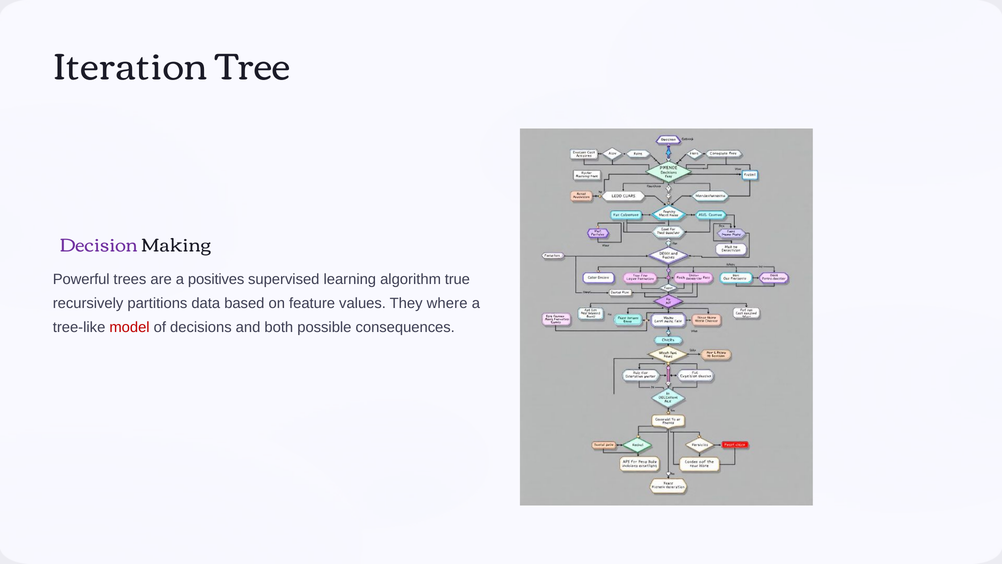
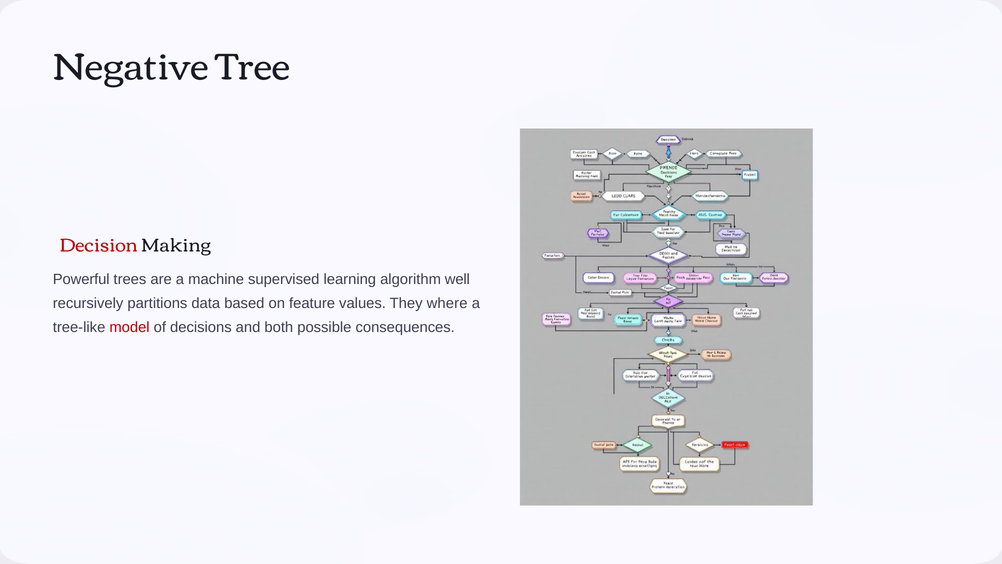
Iteration: Iteration -> Negative (131, 67)
Decision colour: purple -> red (99, 245)
positives: positives -> machine (216, 279)
true: true -> well (457, 279)
